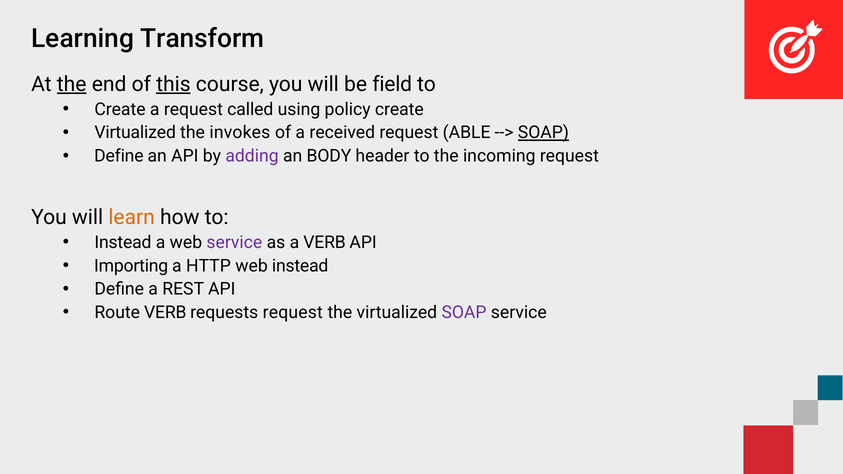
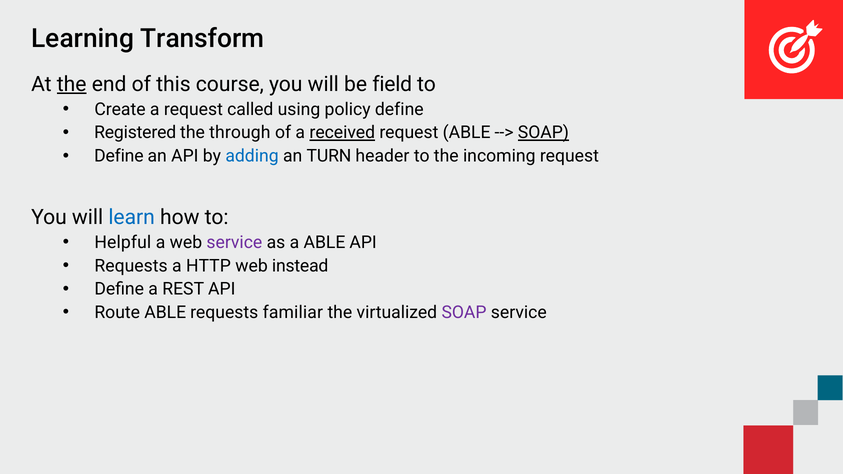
this underline: present -> none (173, 84)
policy create: create -> define (399, 109)
Virtualized: Virtualized -> Registered (135, 133)
invokes: invokes -> through (240, 133)
received underline: none -> present (342, 133)
adding colour: purple -> blue (252, 156)
BODY: BODY -> TURN (329, 156)
learn colour: orange -> blue (132, 217)
Instead: Instead -> Helpful (123, 242)
a VERB: VERB -> ABLE (324, 242)
Importing: Importing -> Requests (131, 266)
Route VERB: VERB -> ABLE (165, 313)
requests request: request -> familiar (293, 313)
